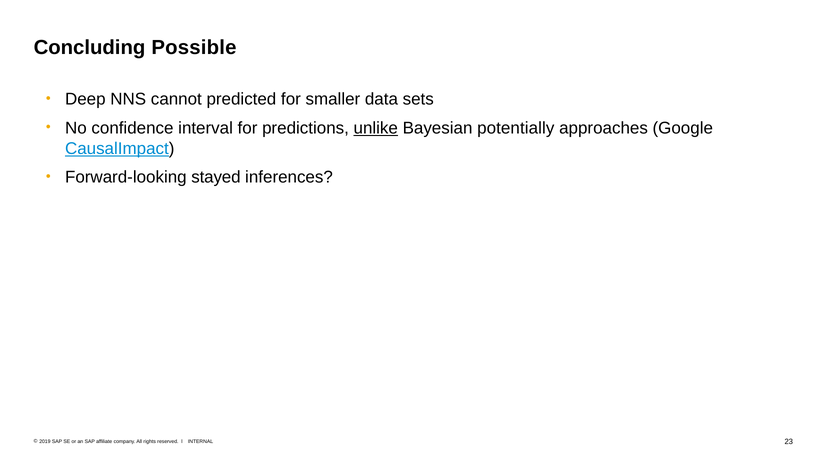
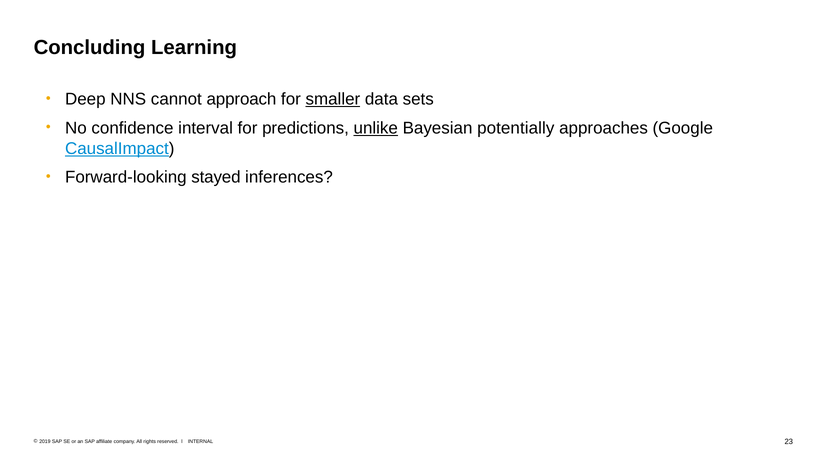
Possible: Possible -> Learning (194, 47)
predicted: predicted -> approach (241, 99)
smaller underline: none -> present (333, 99)
